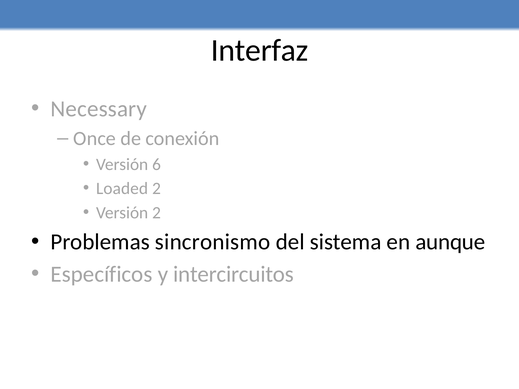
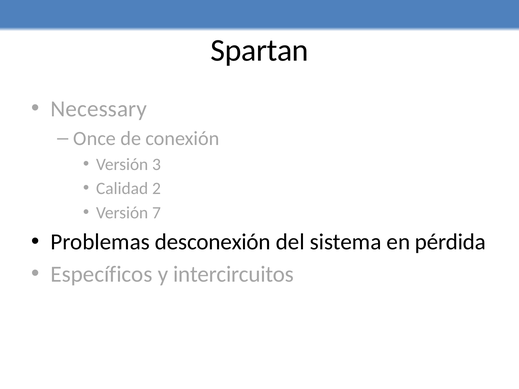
Interfaz: Interfaz -> Spartan (260, 50)
6: 6 -> 3 (156, 164)
Loaded: Loaded -> Calidad (122, 189)
Versión 2: 2 -> 7 (156, 213)
sincronismo: sincronismo -> desconexión (213, 242)
aunque: aunque -> pérdida (450, 242)
